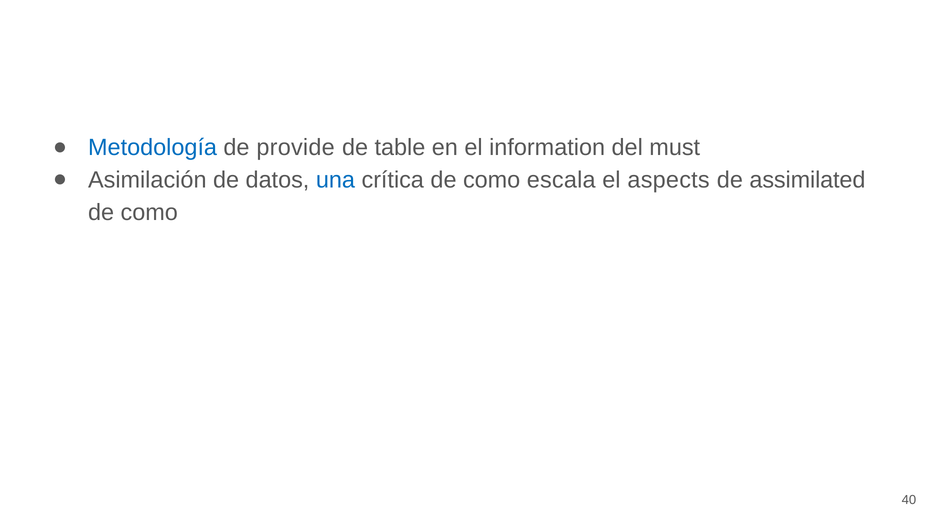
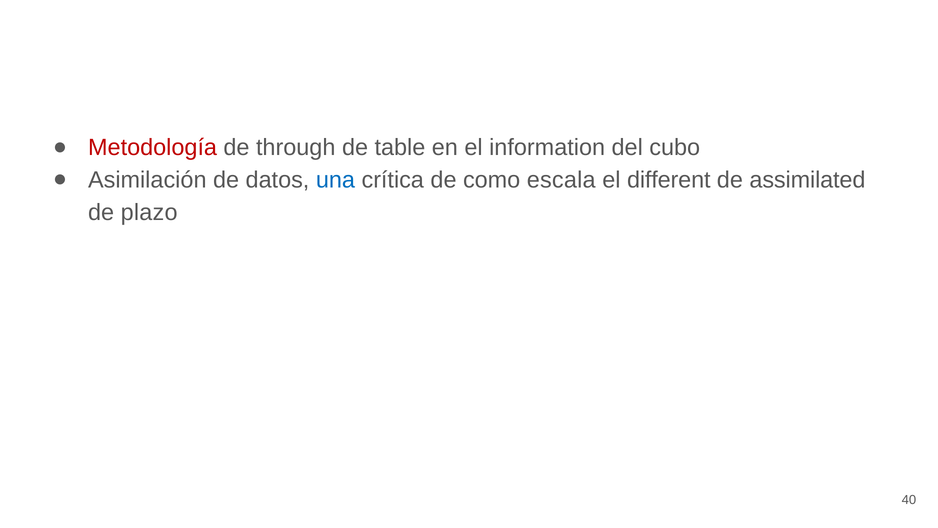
Metodología colour: blue -> red (153, 147)
provide: provide -> through (296, 147)
must: must -> cubo (675, 147)
aspects: aspects -> different (669, 180)
como: como -> plazo (149, 212)
